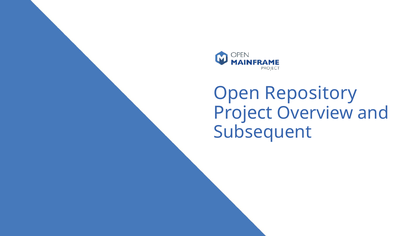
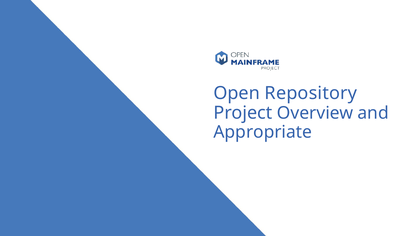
Subsequent: Subsequent -> Appropriate (263, 132)
